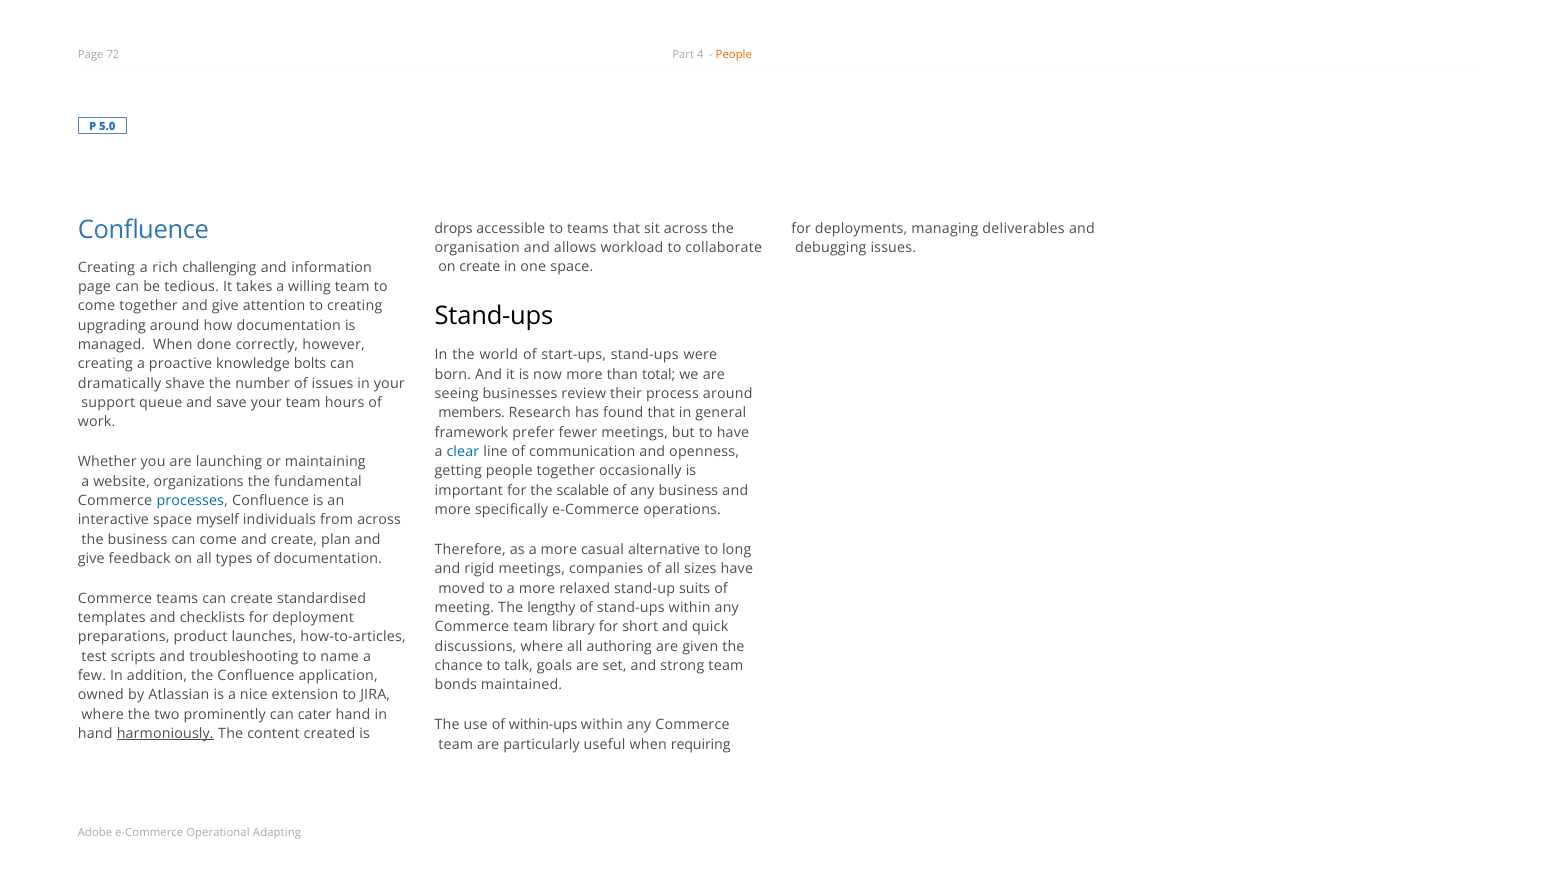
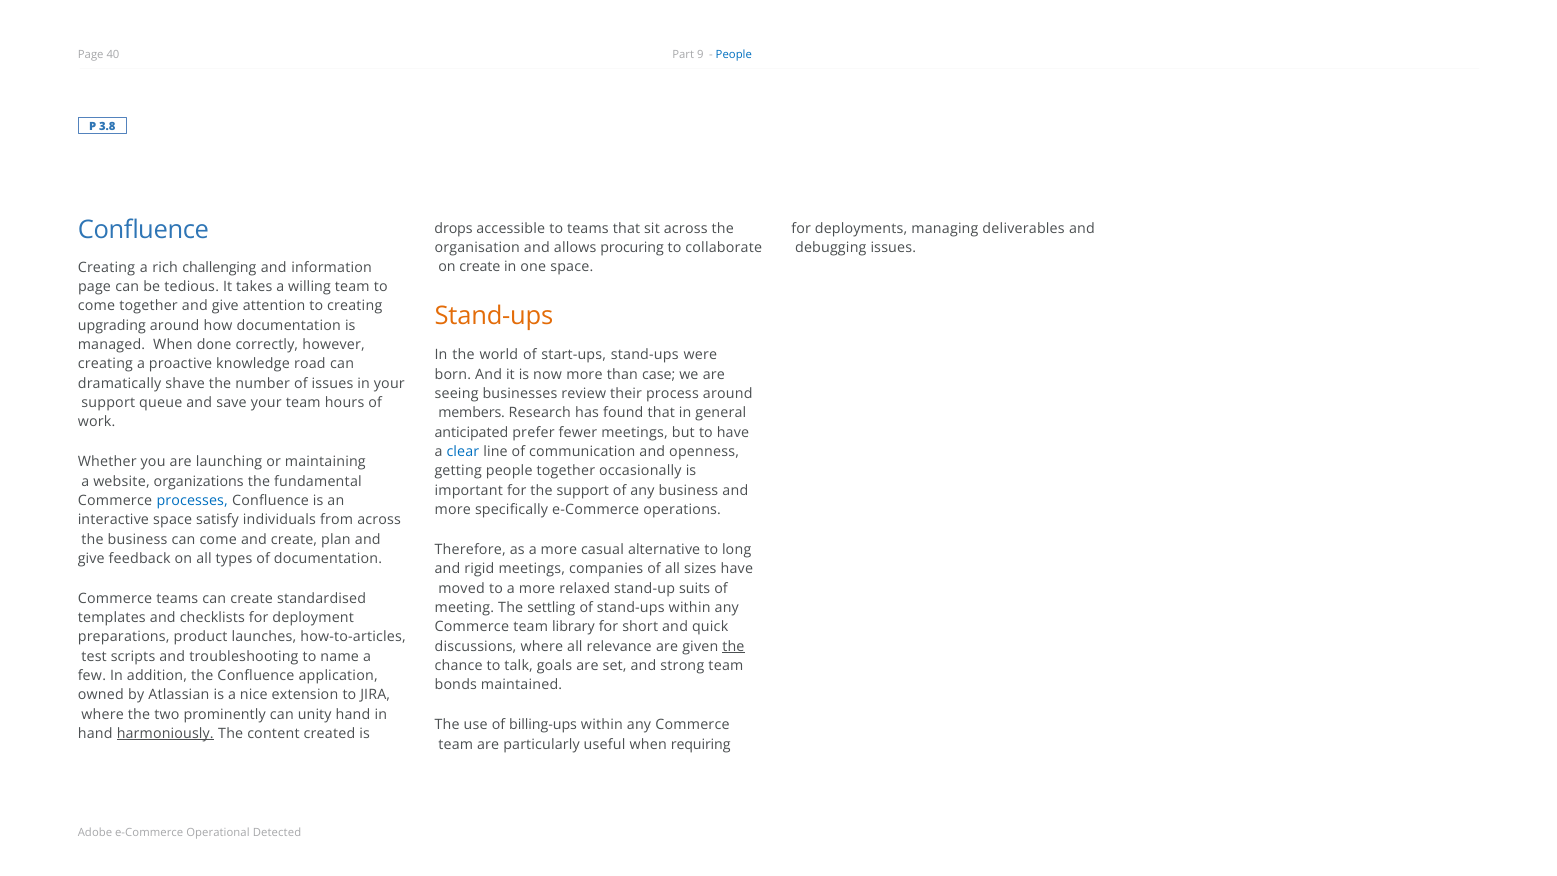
72: 72 -> 40 (113, 55)
4: 4 -> 9 (700, 55)
People colour: orange -> blue (734, 55)
5.0: 5.0 -> 3.8 (107, 127)
workload: workload -> procuring (632, 248)
Stand-ups colour: black -> orange (494, 316)
bolts: bolts -> road (310, 364)
total: total -> case (659, 374)
framework: framework -> anticipated (471, 432)
the scalable: scalable -> support (583, 490)
myself: myself -> satisfy (217, 520)
lengthy: lengthy -> settling (551, 608)
authoring: authoring -> relevance (619, 646)
the underline: none -> present (733, 646)
cater: cater -> unity (315, 714)
within-ups: within-ups -> billing-ups (543, 725)
Adapting: Adapting -> Detected (277, 833)
